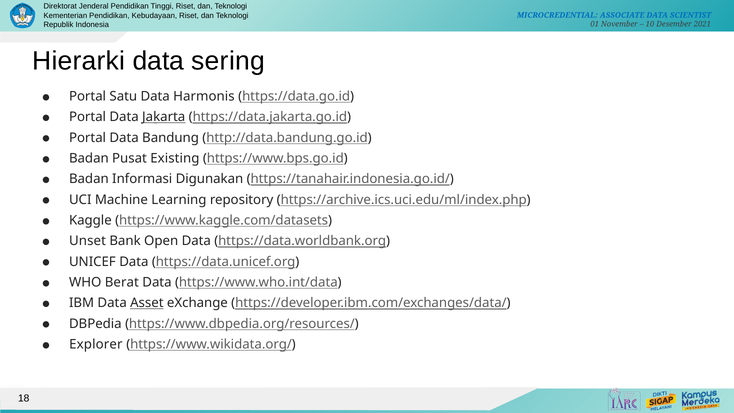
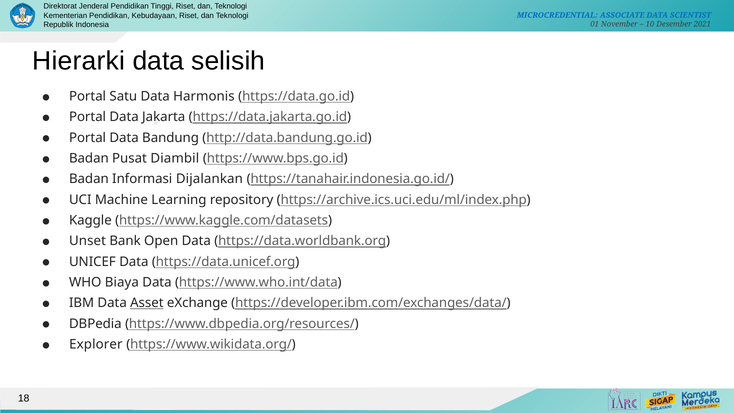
sering: sering -> selisih (228, 61)
Jakarta underline: present -> none (164, 117)
Existing: Existing -> Diambil (175, 158)
Digunakan: Digunakan -> Dijalankan (209, 179)
Berat: Berat -> Biaya (122, 282)
